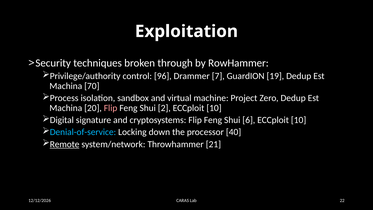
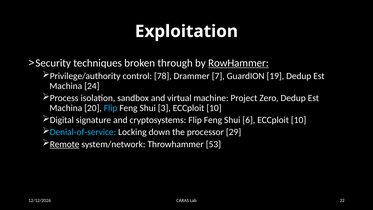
RowHammer underline: none -> present (238, 63)
96: 96 -> 78 (163, 76)
70: 70 -> 24 (92, 86)
Flip colour: pink -> light blue (111, 108)
2: 2 -> 3 (164, 108)
40: 40 -> 29 (234, 132)
21: 21 -> 53 (213, 144)
